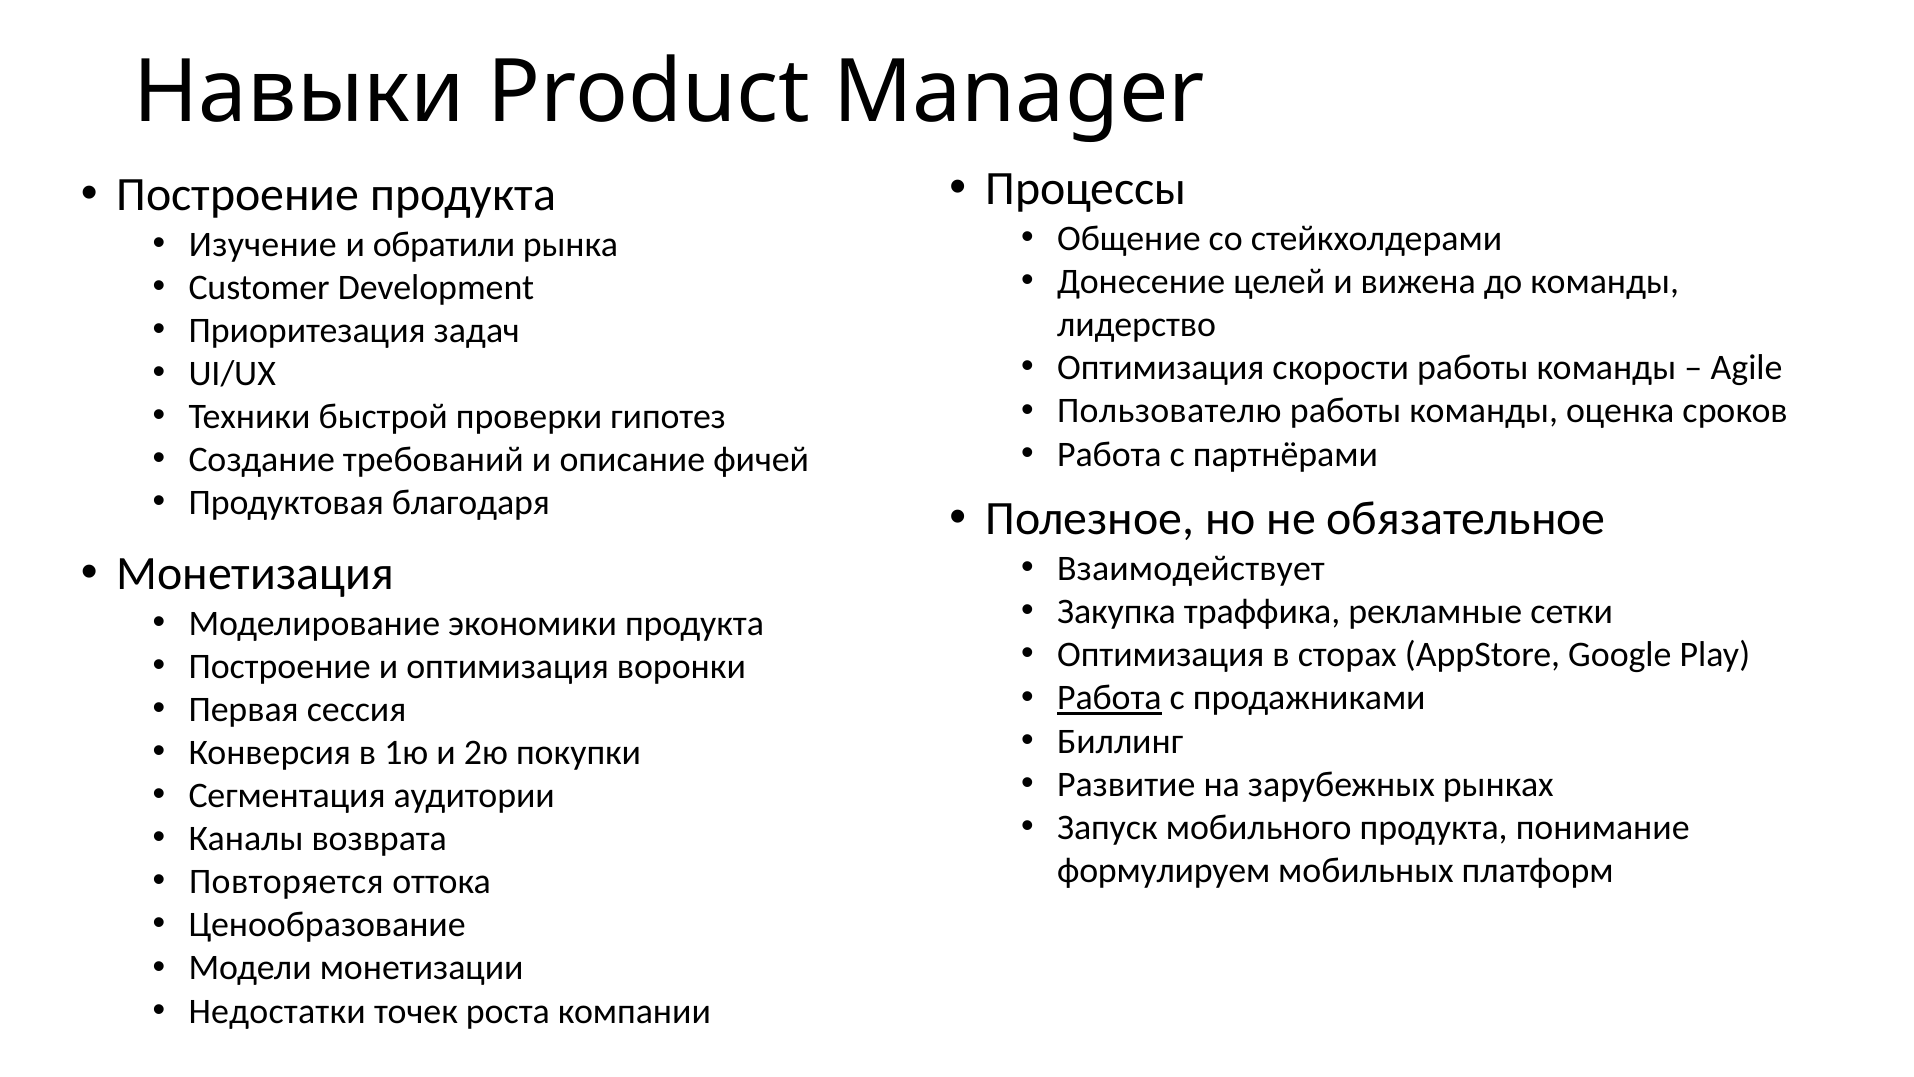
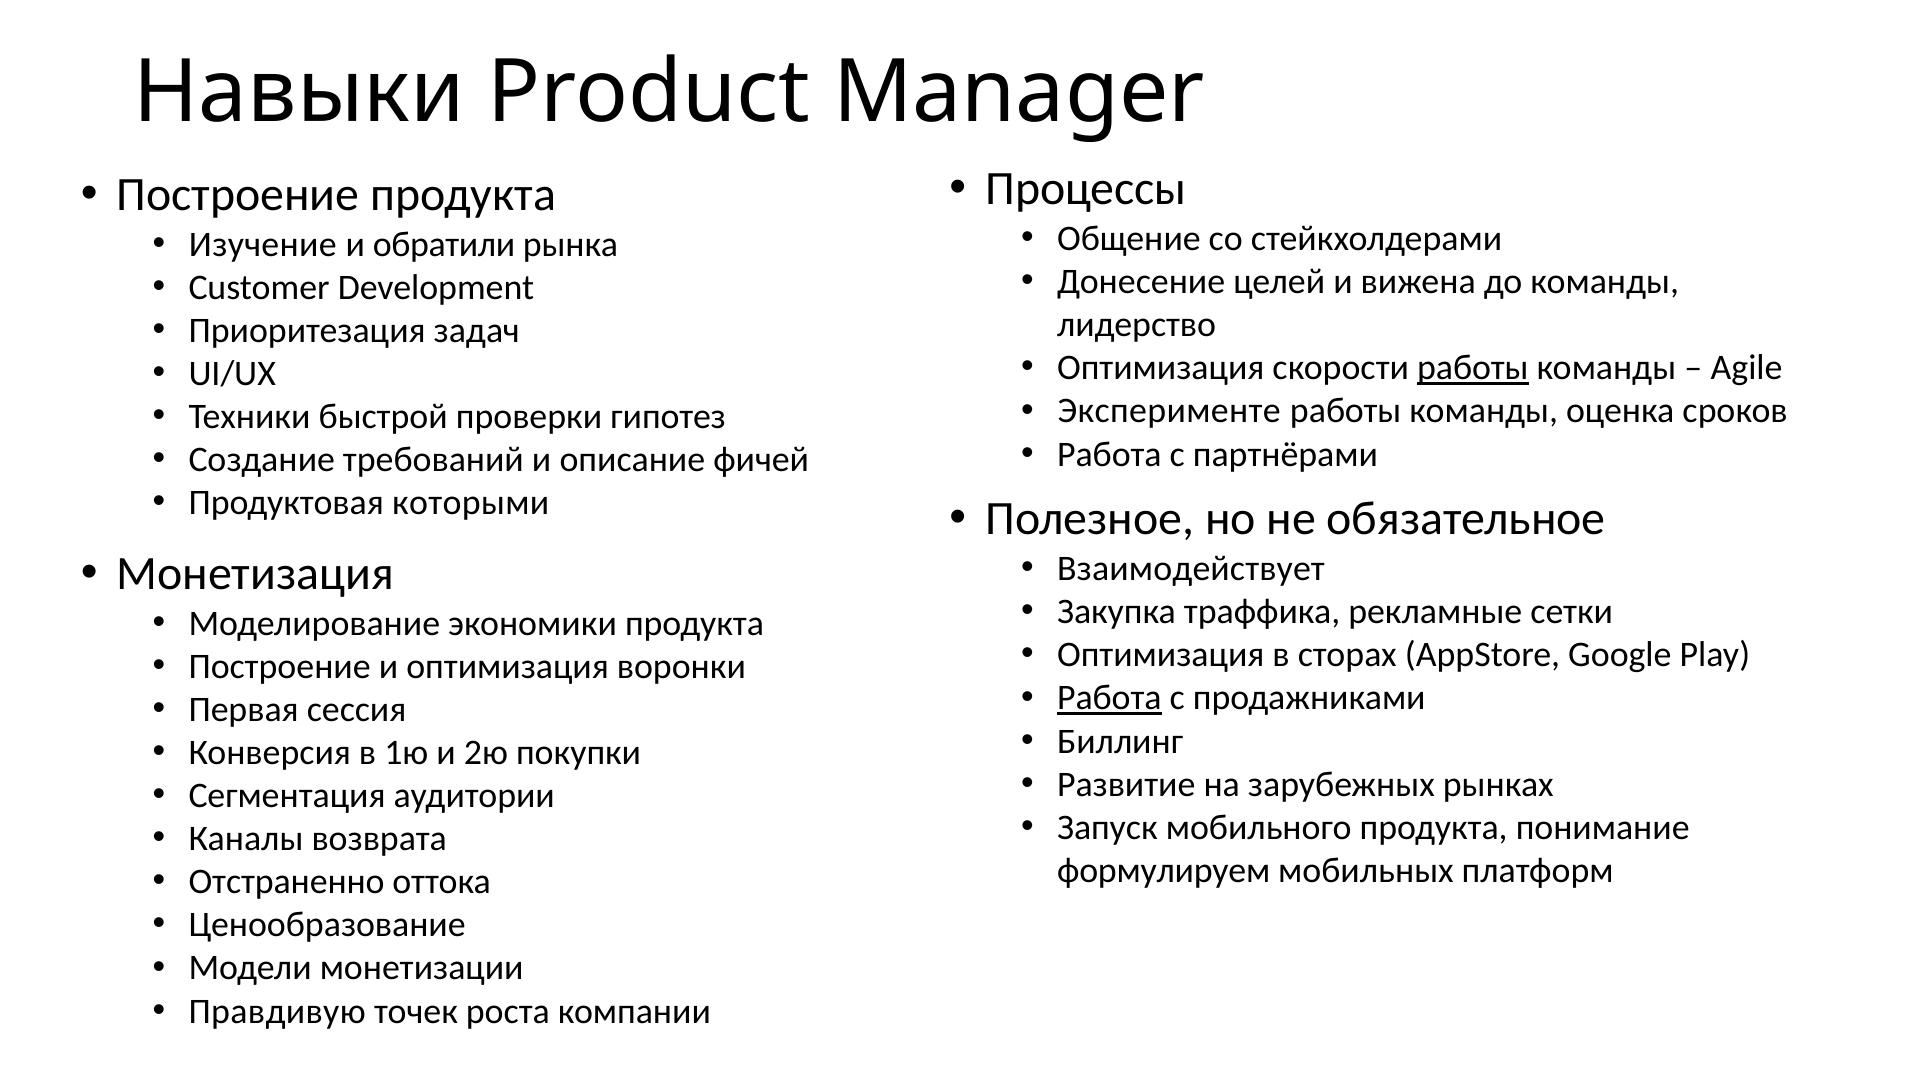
работы underline: none -> present (1473, 368)
Пользователю: Пользователю -> Эксперименте (1169, 411)
благодаря: благодаря -> которыми (471, 503)
Повторяется: Повторяется -> Отстраненно (287, 882)
Недостатки: Недостатки -> Правдивую (277, 1011)
